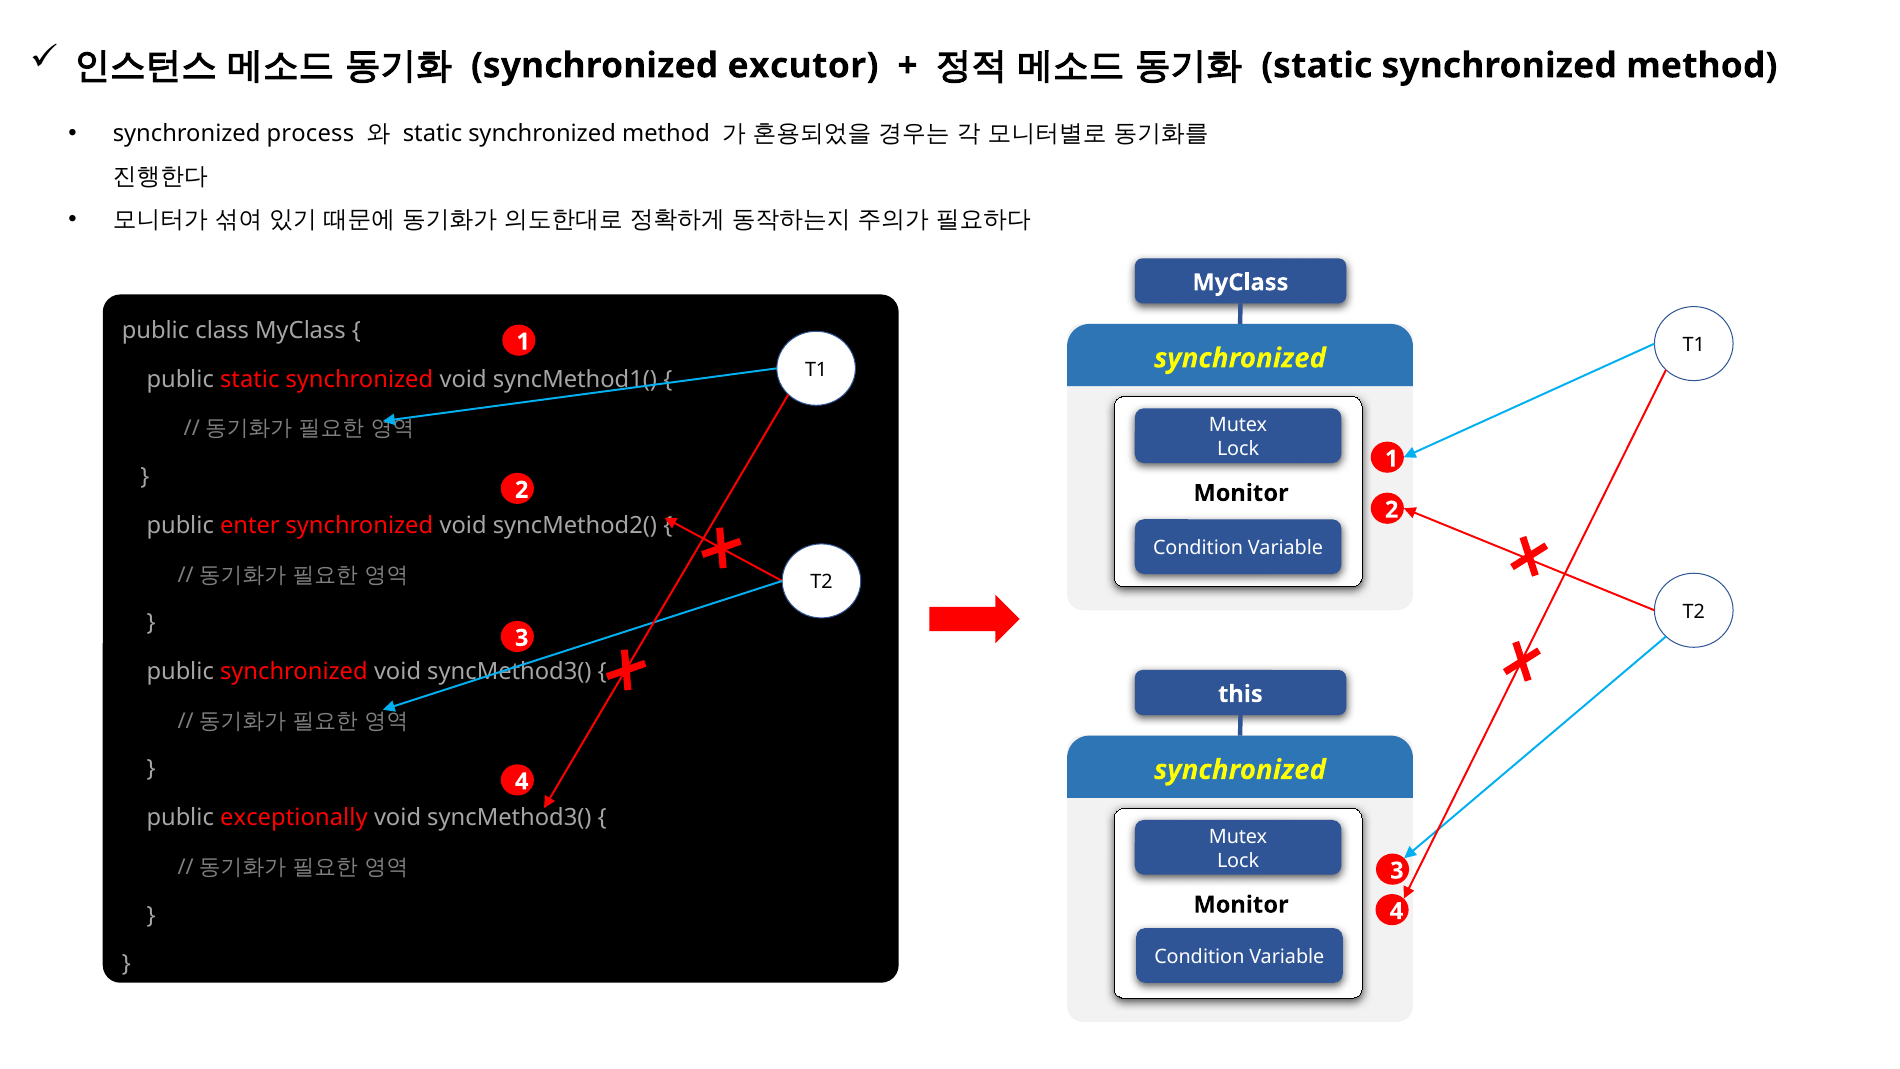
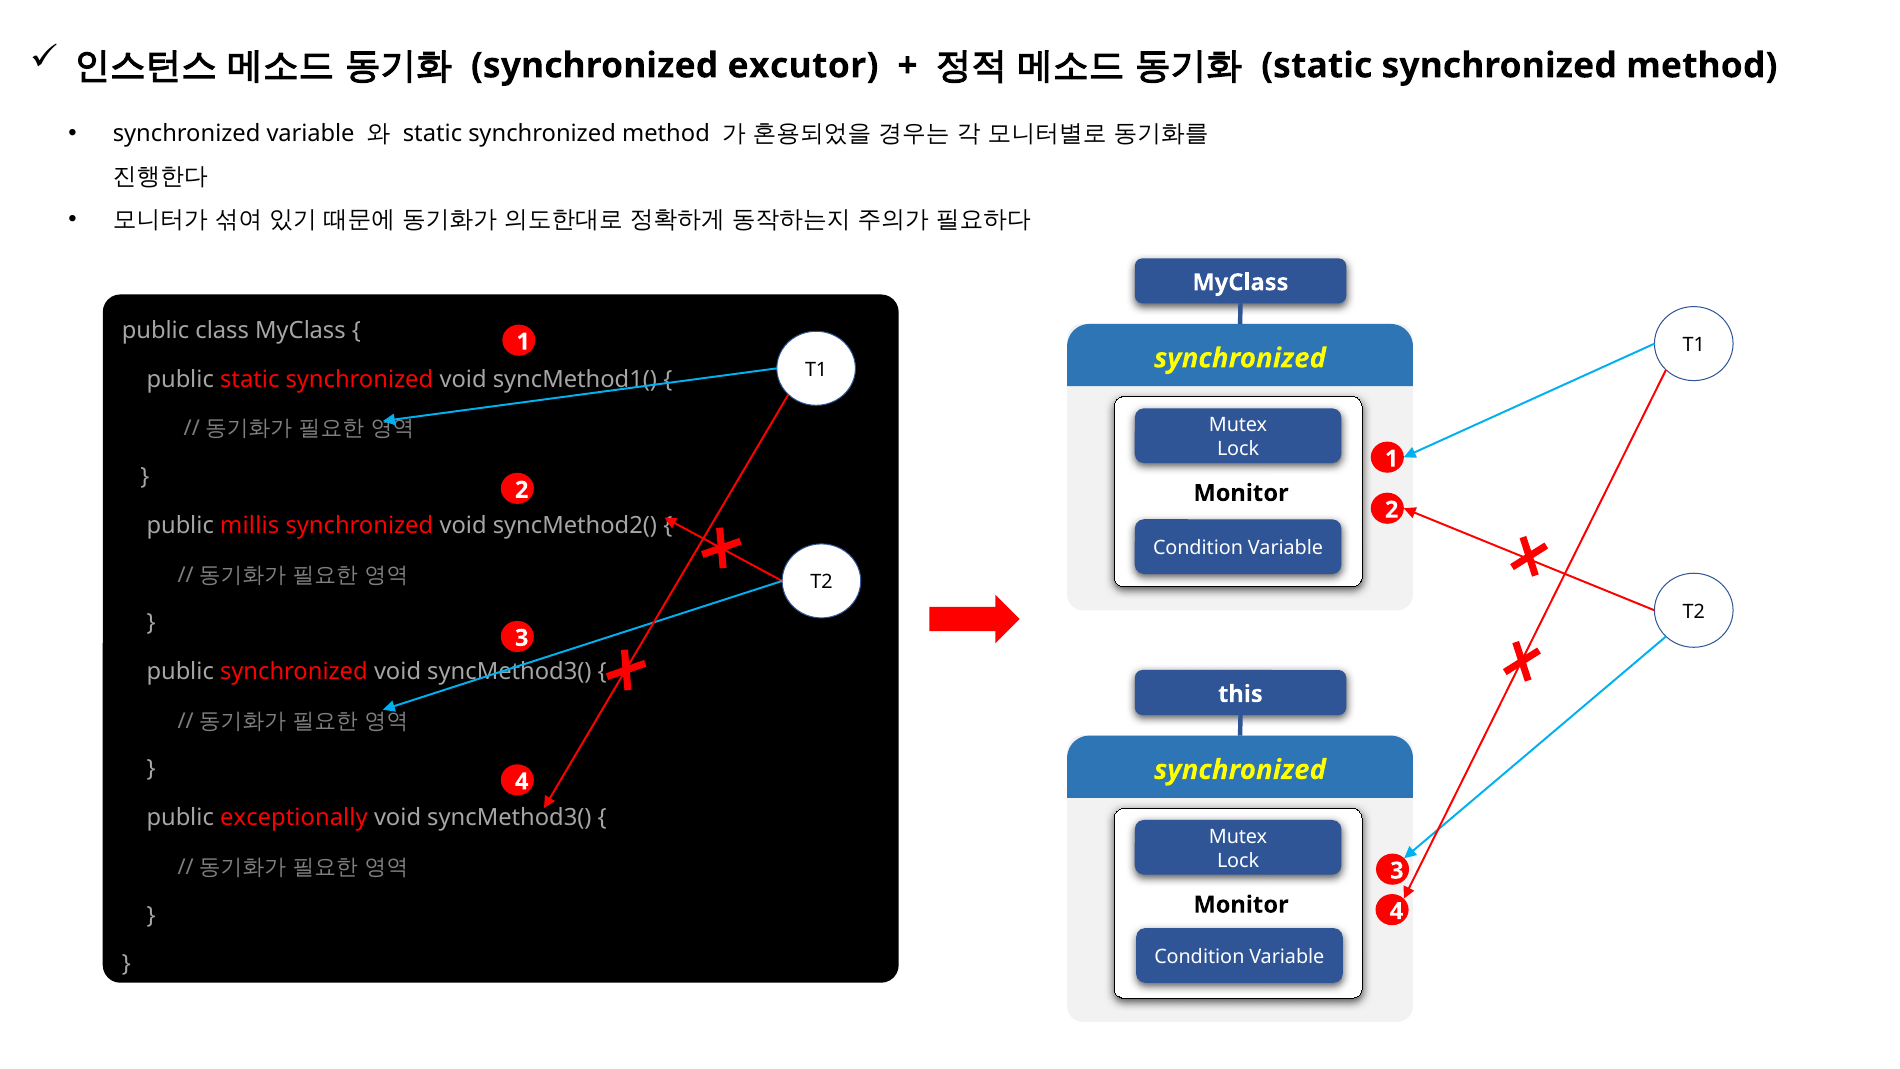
synchronized process: process -> variable (310, 134)
enter: enter -> millis (250, 525)
